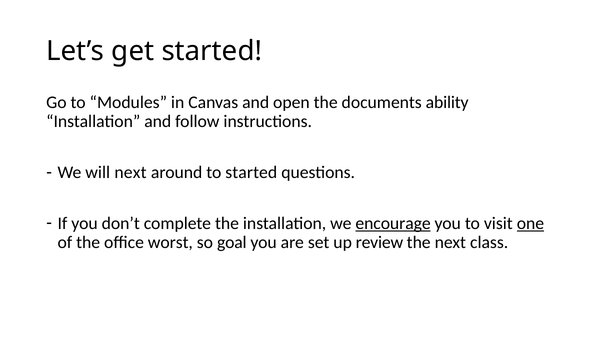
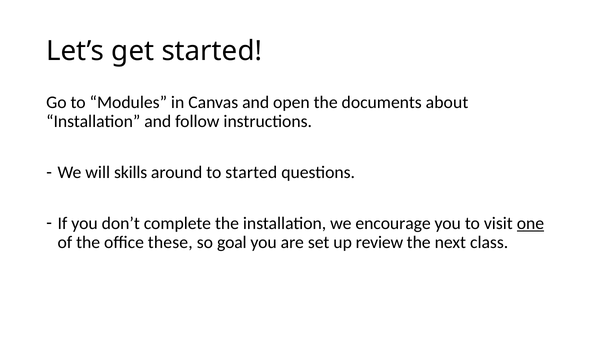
ability: ability -> about (447, 102)
will next: next -> skills (131, 172)
encourage underline: present -> none (393, 223)
worst: worst -> these (170, 242)
